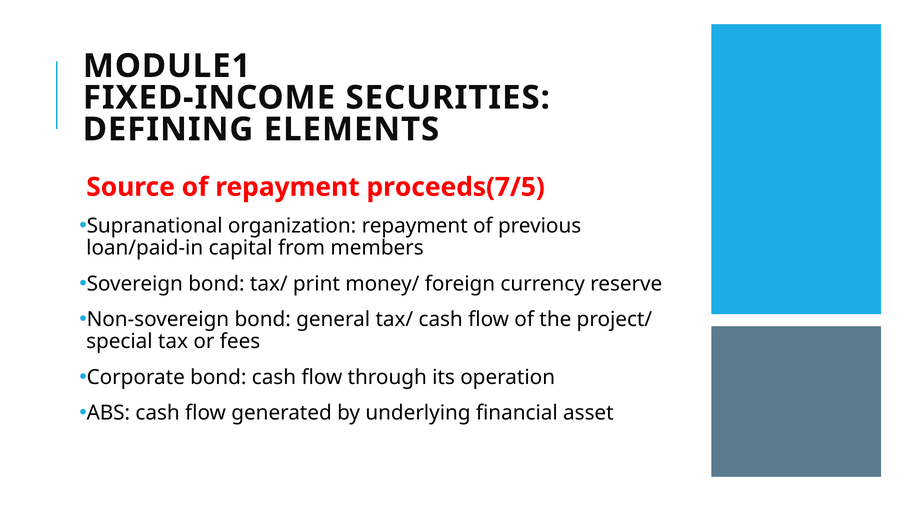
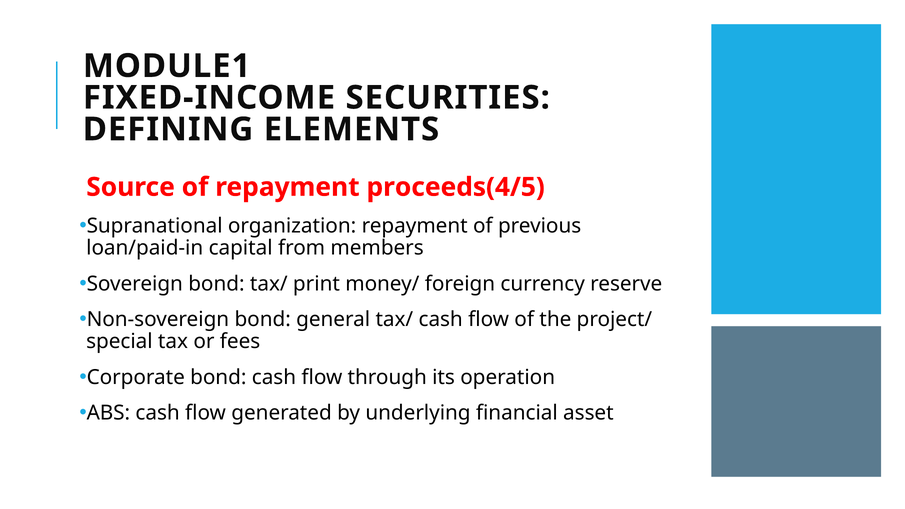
proceeds(7/5: proceeds(7/5 -> proceeds(4/5 (456, 187)
